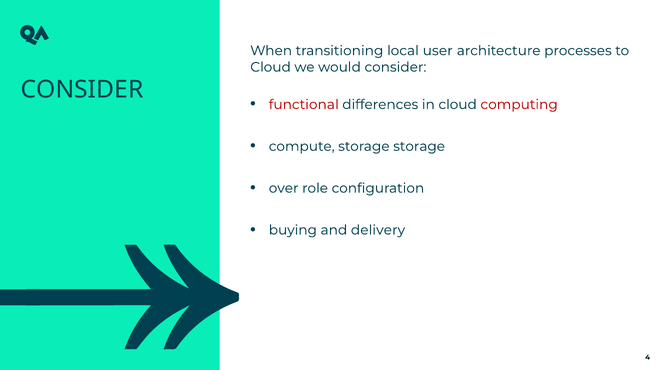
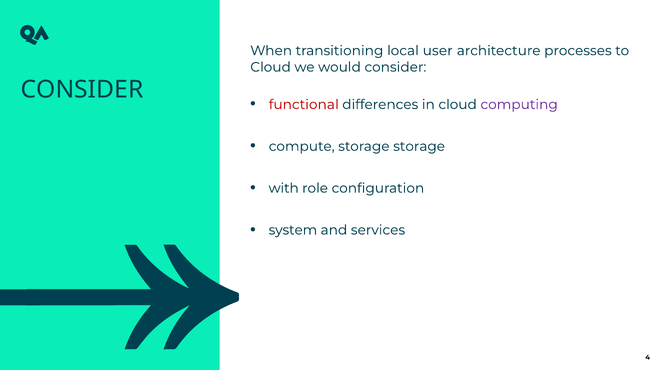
computing colour: red -> purple (519, 105)
over: over -> with (284, 188)
buying: buying -> system (293, 230)
delivery: delivery -> services (378, 230)
